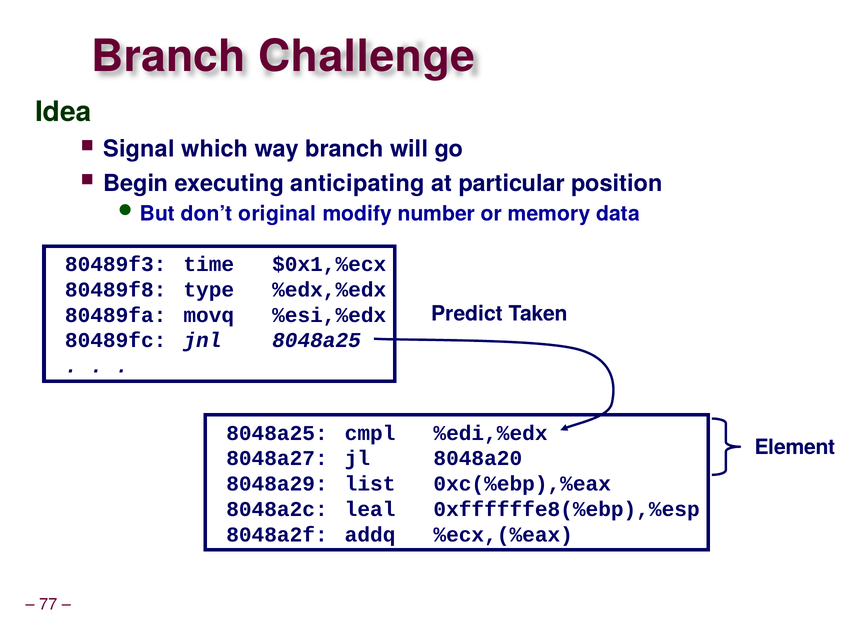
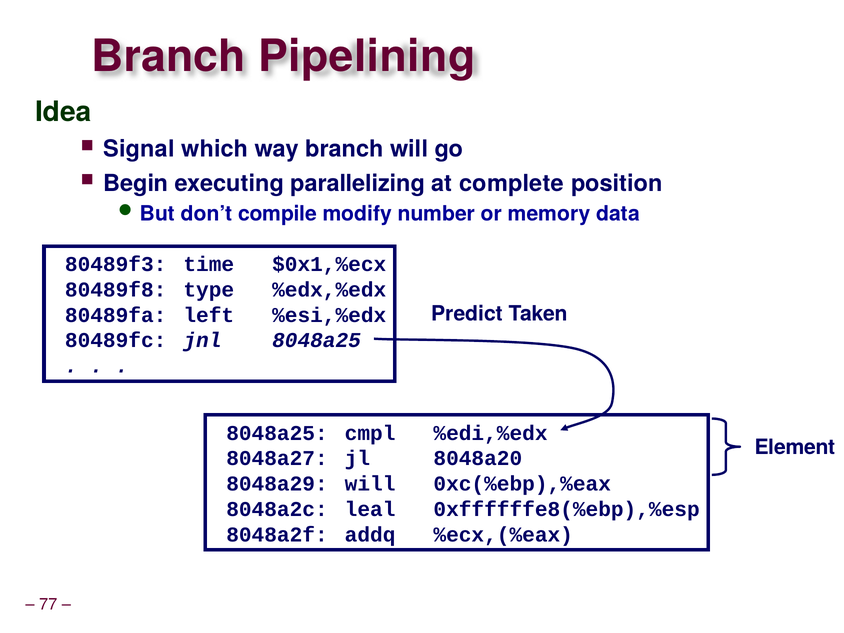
Challenge: Challenge -> Pipelining (367, 57)
anticipating: anticipating -> parallelizing (358, 183)
particular: particular -> complete (512, 183)
original: original -> compile (278, 214)
movq: movq -> left (209, 315)
8048a29 list: list -> will (370, 484)
